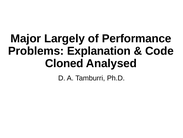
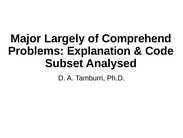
Performance: Performance -> Comprehend (137, 38)
Cloned: Cloned -> Subset (64, 63)
